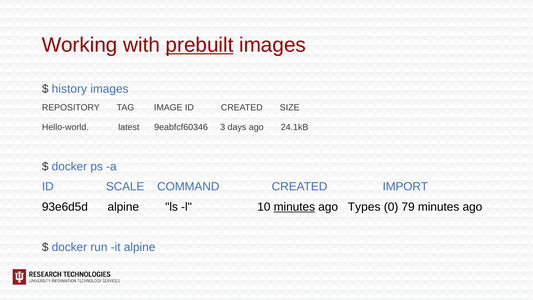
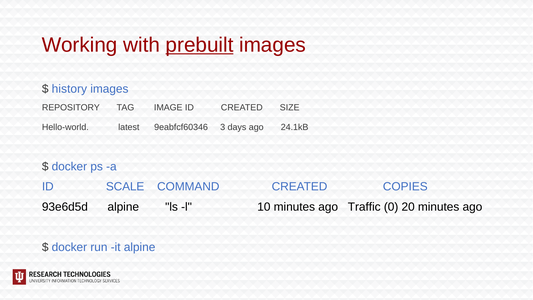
IMPORT: IMPORT -> COPIES (405, 187)
minutes underline: present -> none (294, 207)
Types: Types -> Traffic (364, 207)
79: 79 -> 20 (408, 207)
